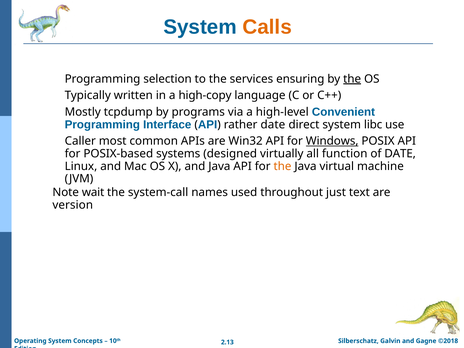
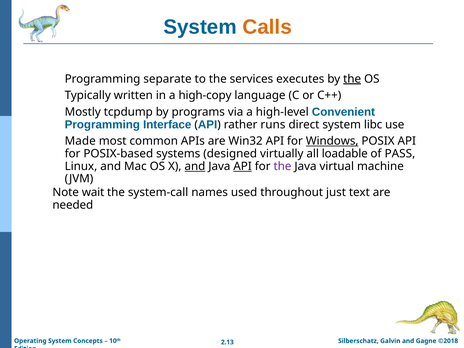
selection: selection -> separate (167, 79)
ensuring: ensuring -> executes (300, 79)
rather date: date -> runs (273, 125)
Caller: Caller -> Made (80, 141)
function: function -> loadable (345, 154)
of DATE: DATE -> PASS (400, 154)
and underline: none -> present (195, 166)
API underline: none -> present (243, 166)
the colour: orange -> purple (283, 166)
version: version -> needed (73, 205)
